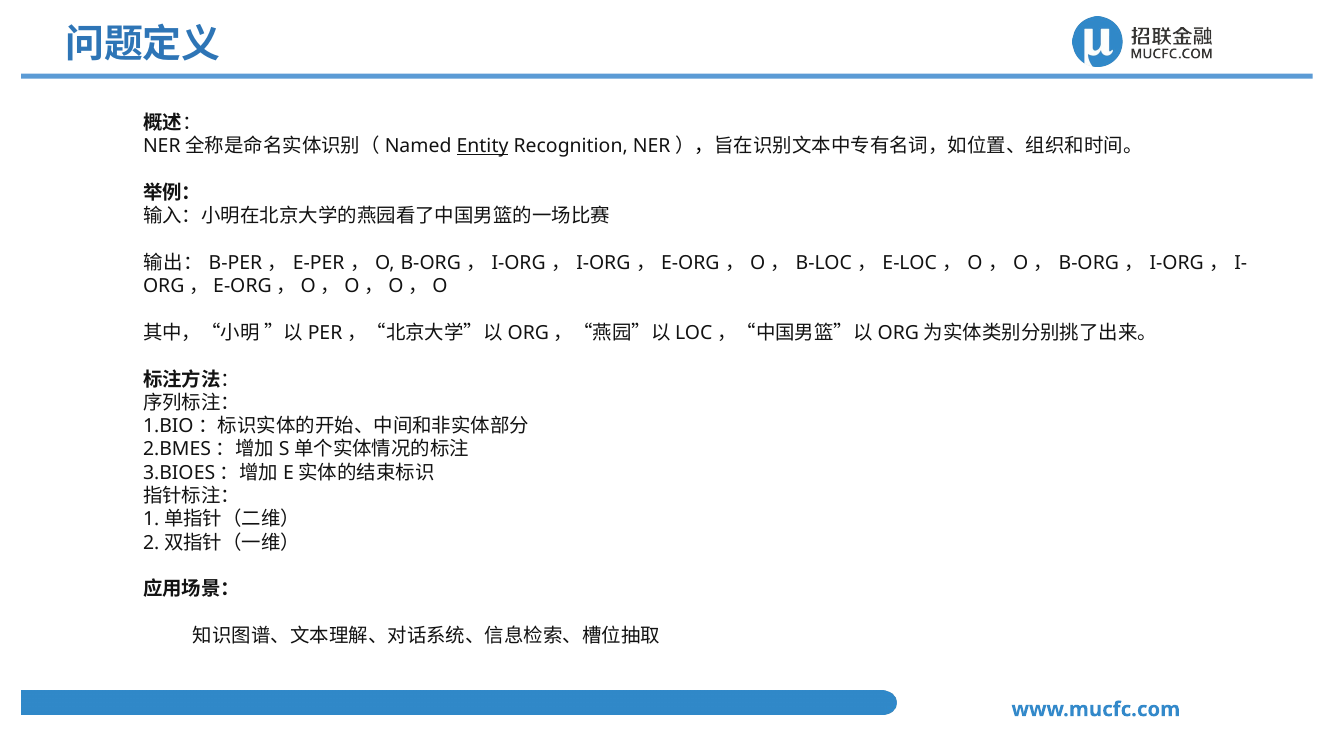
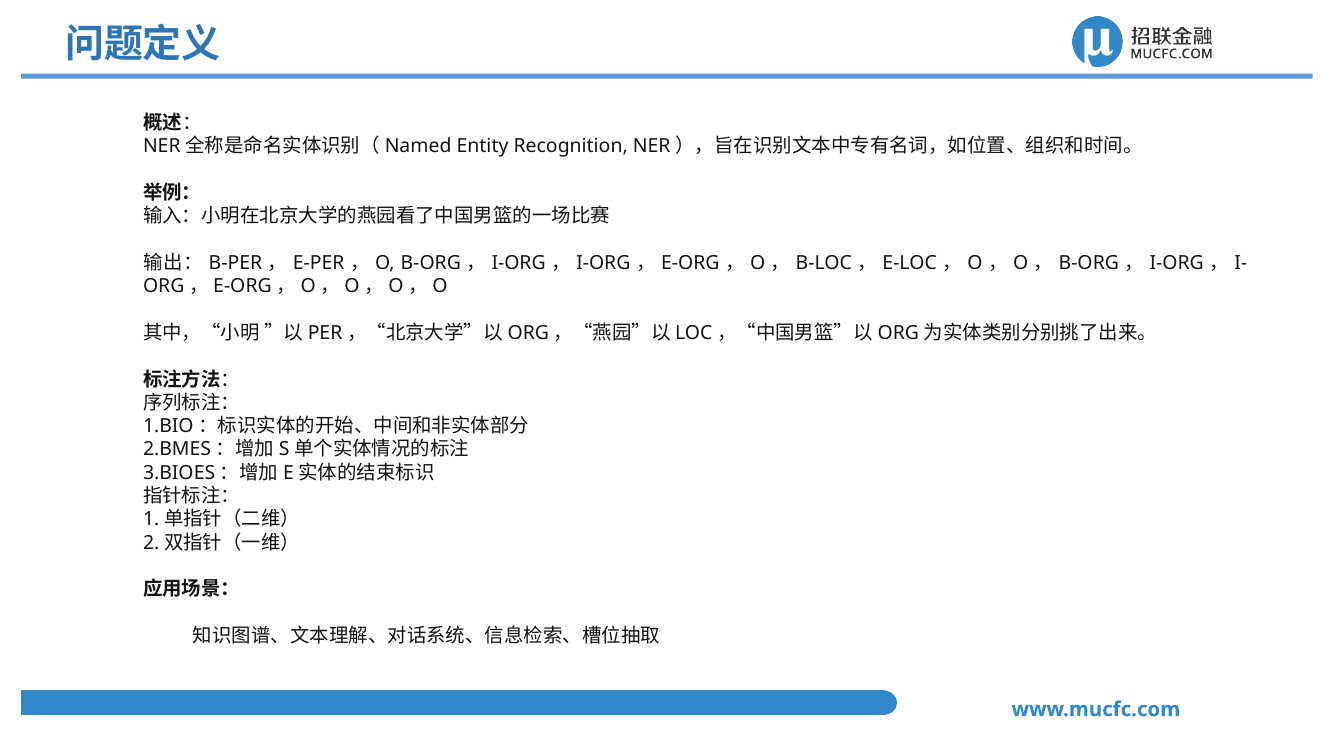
Entity underline: present -> none (483, 147)
